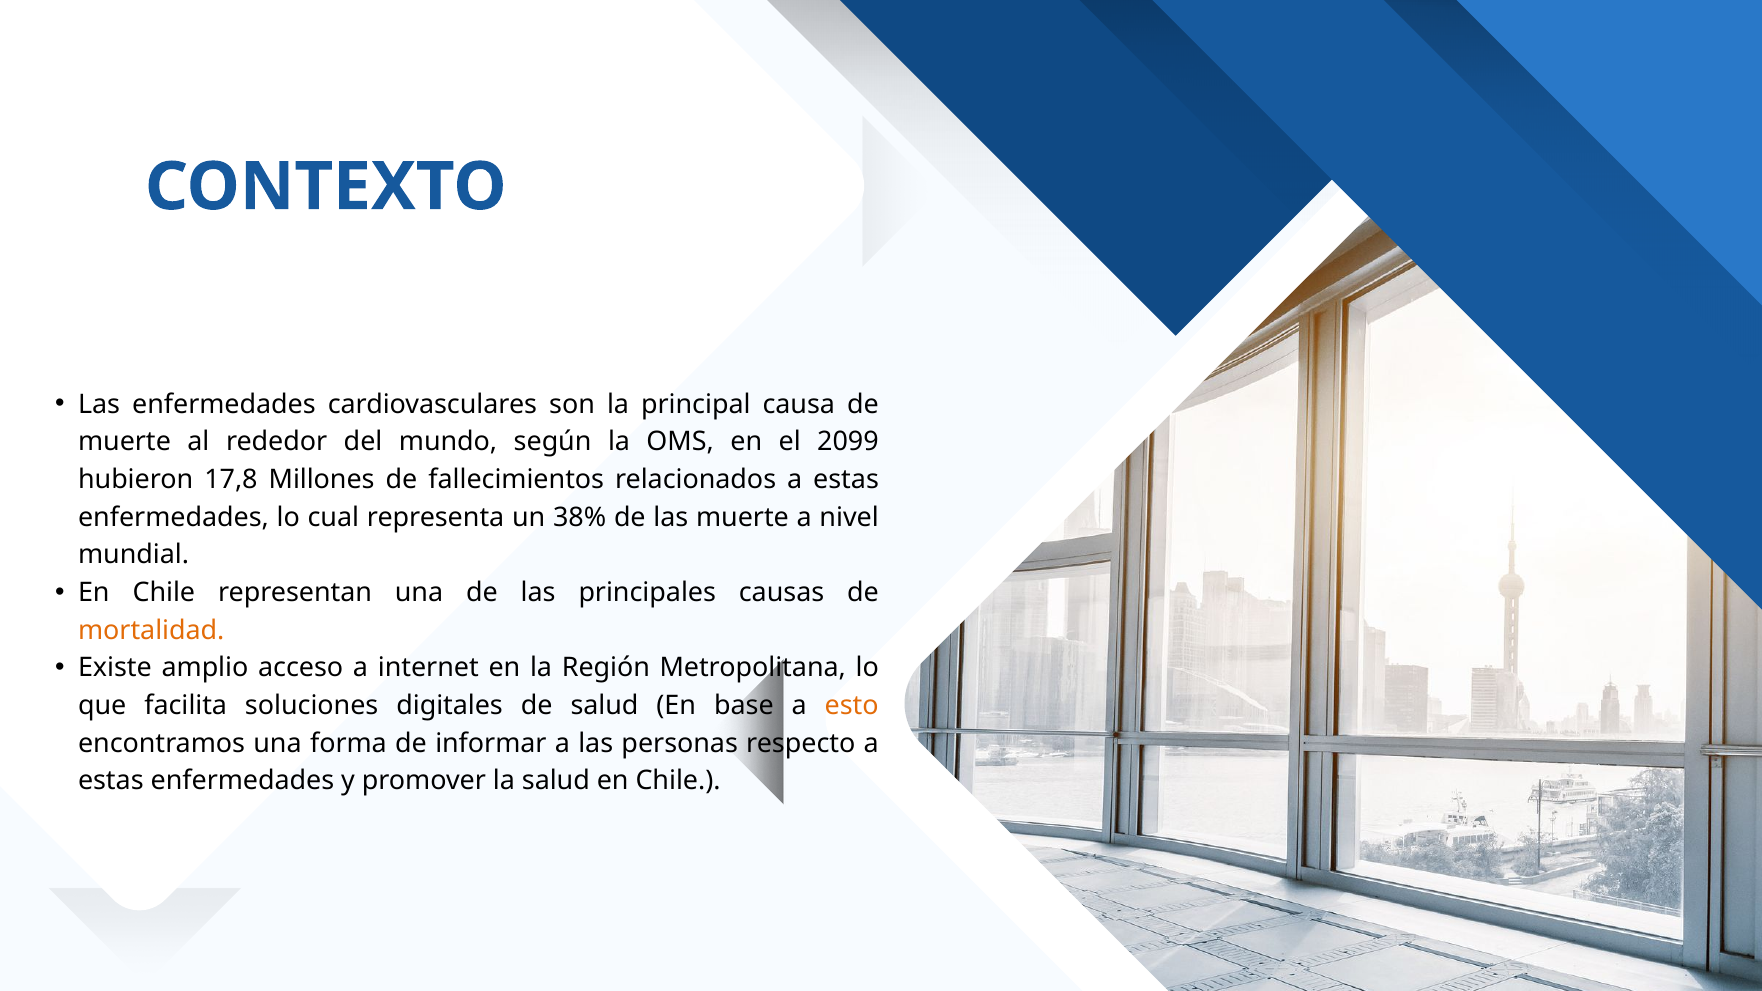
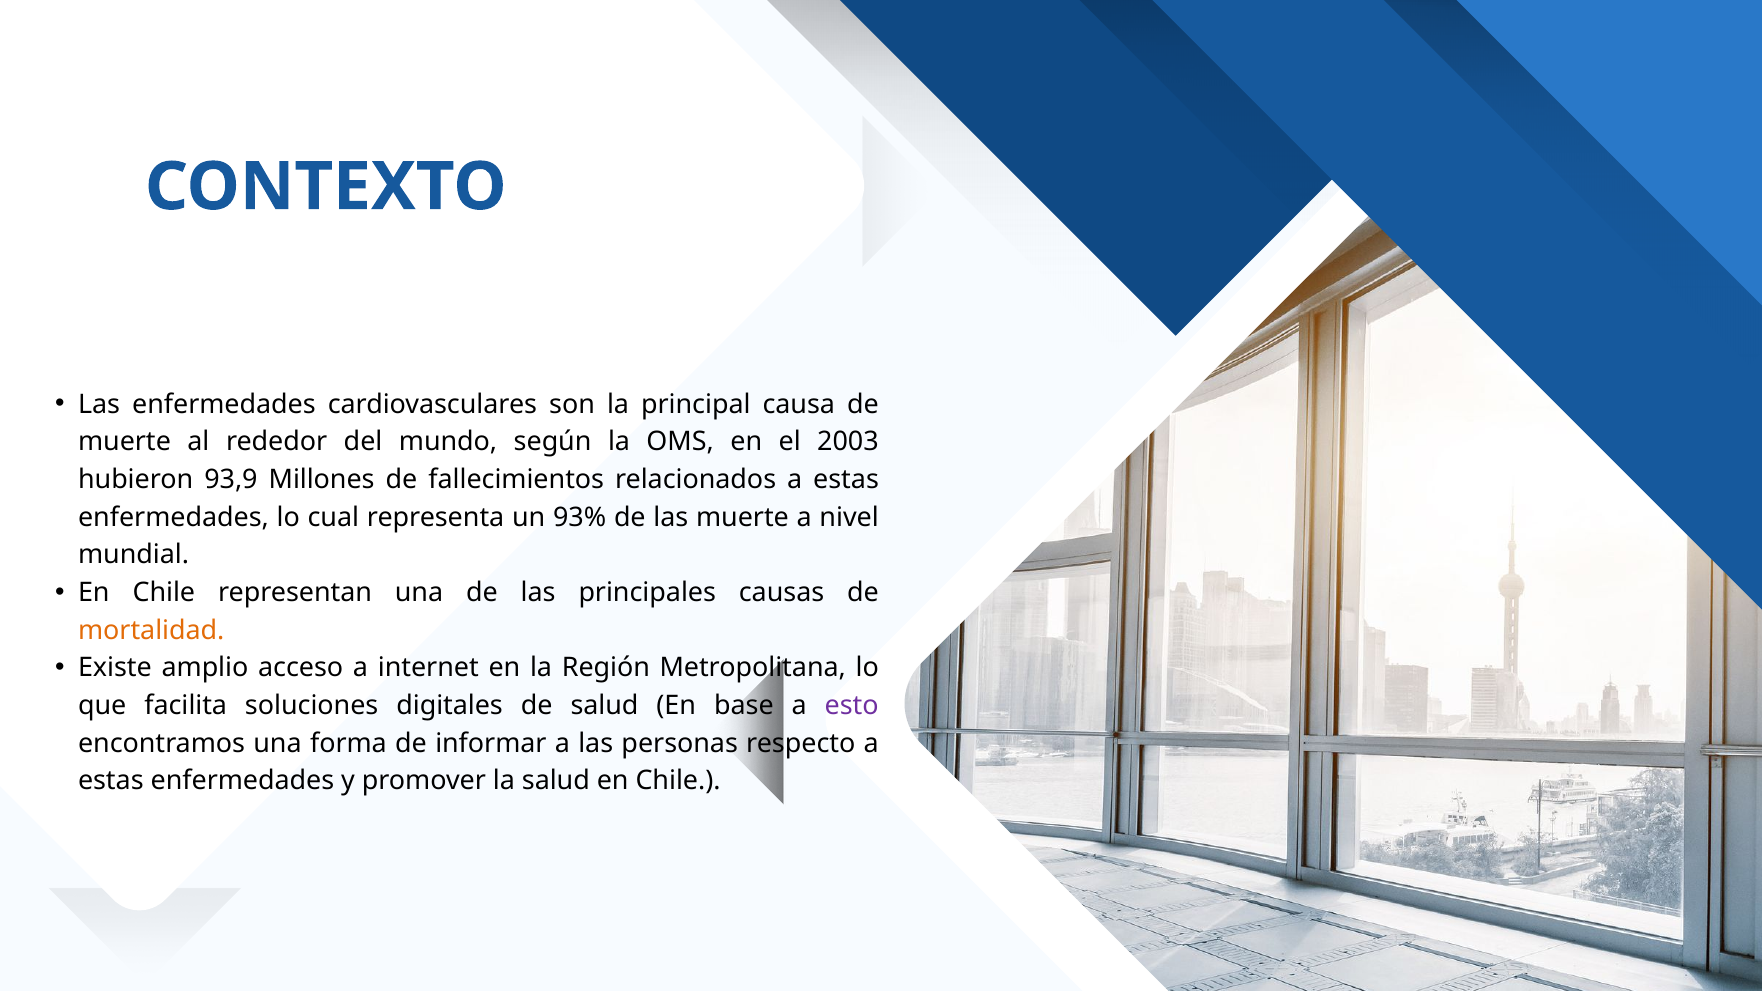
2099: 2099 -> 2003 (848, 442)
17,8: 17,8 -> 93,9 (231, 480)
38%: 38% -> 93% (580, 517)
esto colour: orange -> purple (852, 706)
